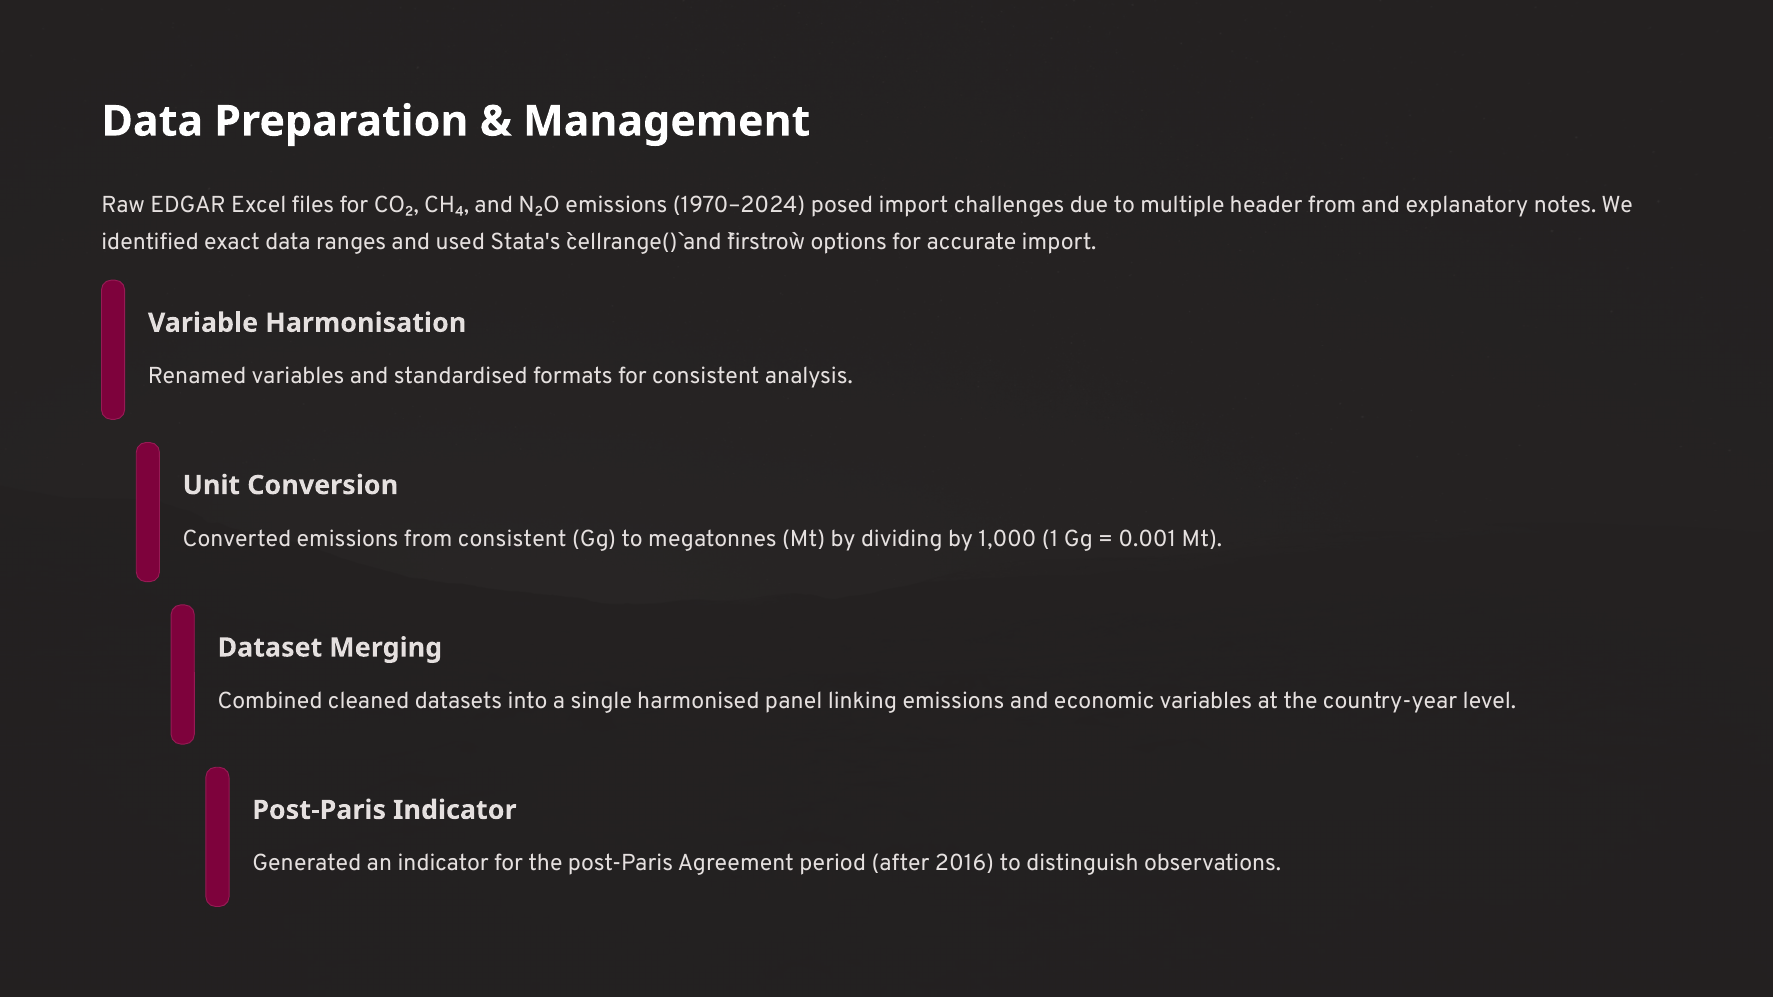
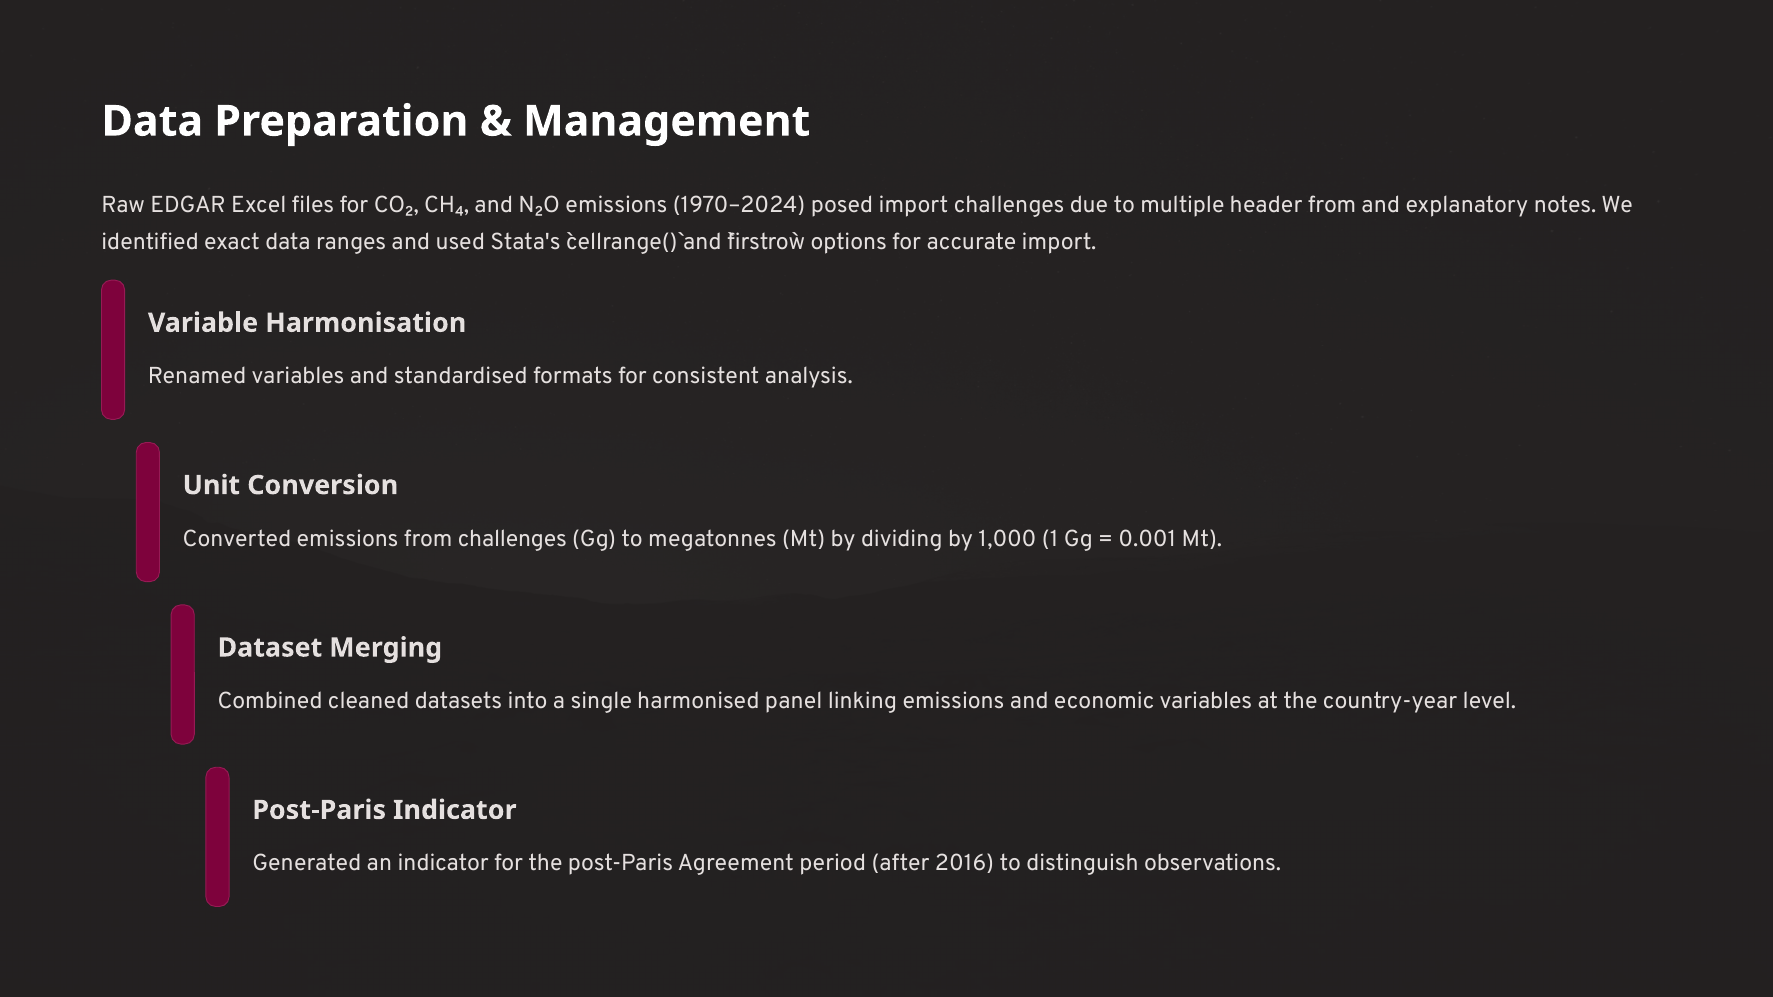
from consistent: consistent -> challenges (512, 539)
